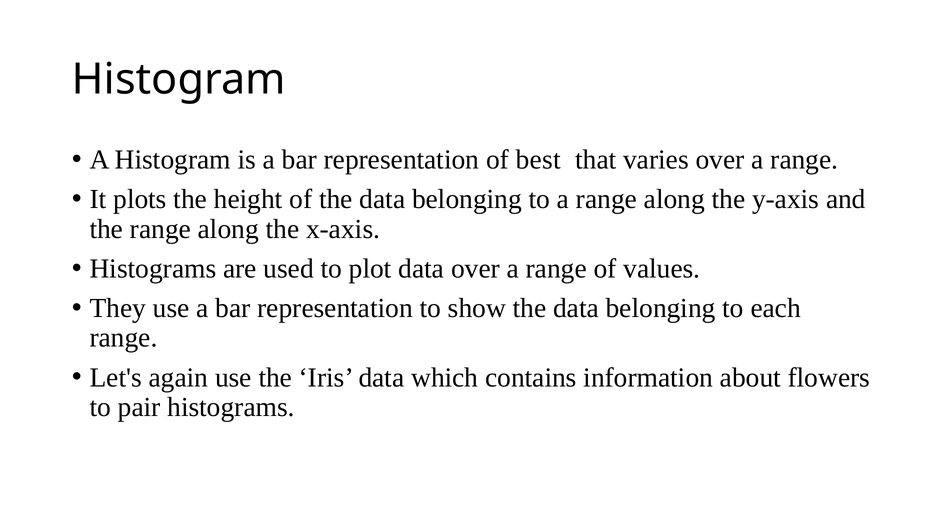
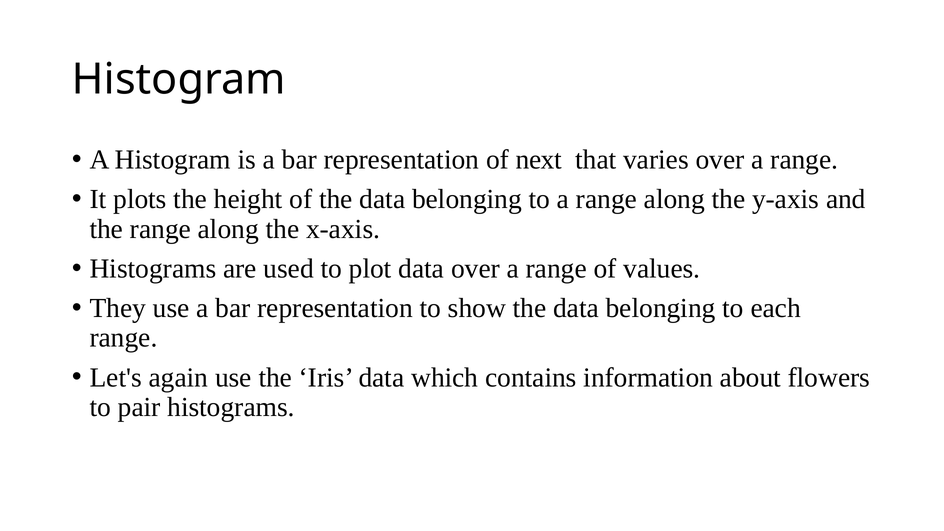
best: best -> next (539, 160)
